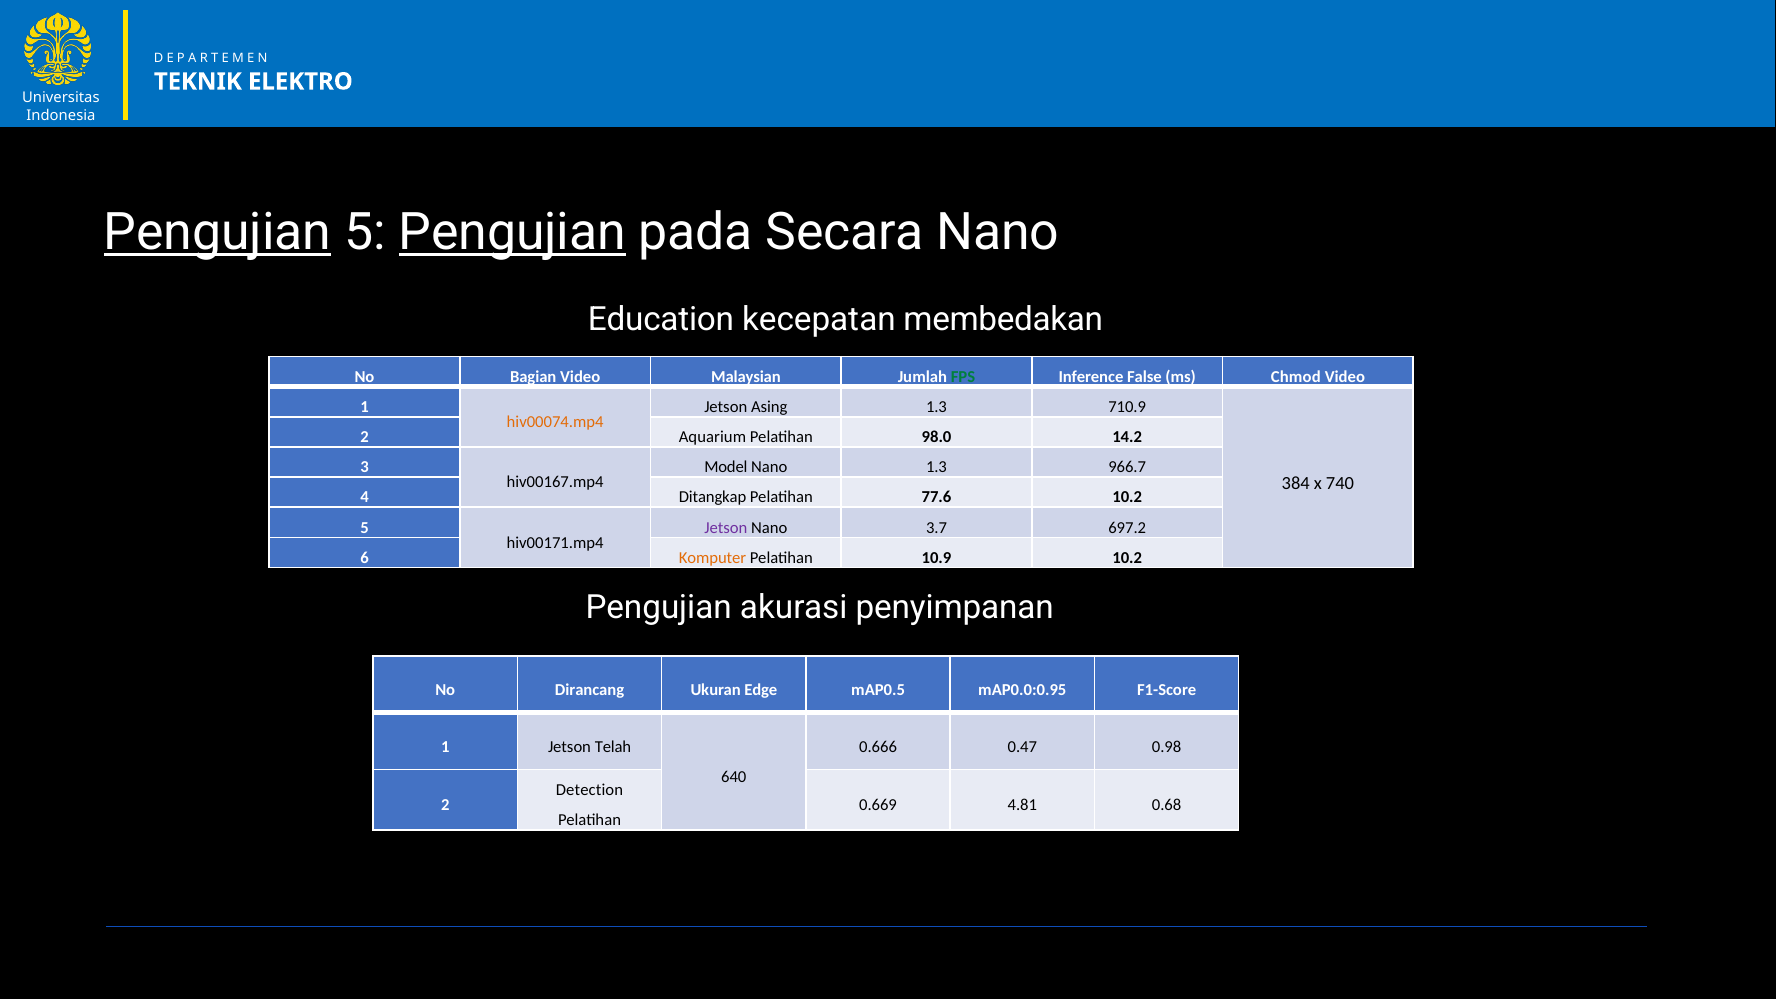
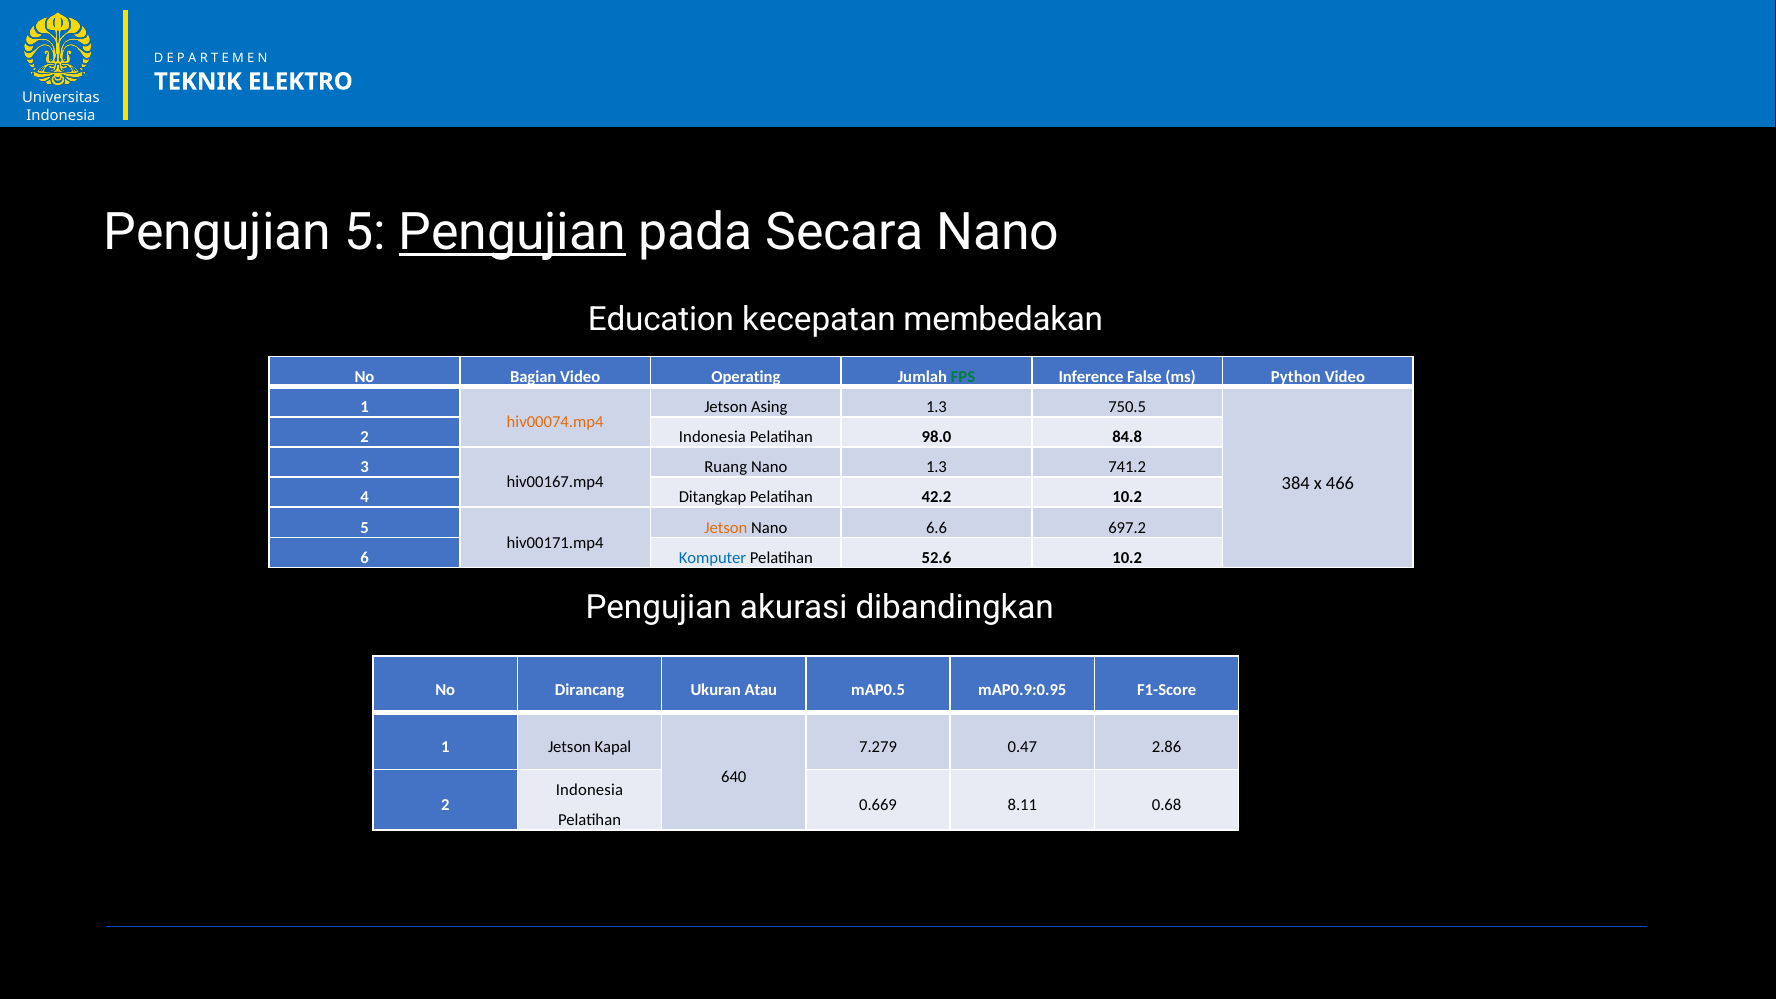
Pengujian underline: present -> none (218, 232)
Malaysian: Malaysian -> Operating (746, 377)
Chmod: Chmod -> Python (1296, 377)
710.9: 710.9 -> 750.5 (1127, 407)
Aquarium: Aquarium -> Indonesia (712, 437)
14.2: 14.2 -> 84.8 (1127, 437)
Model: Model -> Ruang (726, 467)
966.7: 966.7 -> 741.2 (1127, 467)
740: 740 -> 466 (1340, 483)
77.6: 77.6 -> 42.2 (937, 497)
Jetson colour: purple -> orange (726, 528)
3.7: 3.7 -> 6.6 (937, 528)
Komputer colour: orange -> blue (713, 558)
10.9: 10.9 -> 52.6 (937, 558)
penyimpanan: penyimpanan -> dibandingkan (955, 608)
Edge: Edge -> Atau (761, 690)
mAP0.0:0.95: mAP0.0:0.95 -> mAP0.9:0.95 (1022, 690)
Telah: Telah -> Kapal (613, 746)
0.666: 0.666 -> 7.279 (878, 746)
0.98: 0.98 -> 2.86 (1167, 746)
Detection: Detection -> Indonesia (589, 790)
4.81: 4.81 -> 8.11 (1022, 805)
